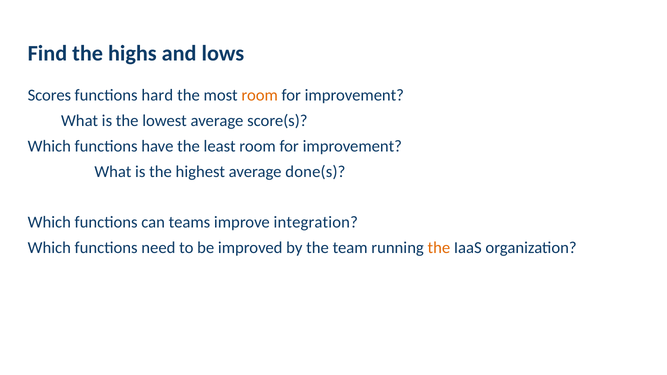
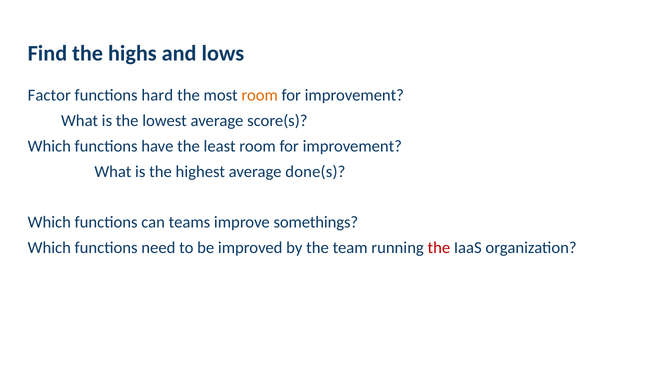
Scores: Scores -> Factor (49, 95)
integration: integration -> somethings (316, 223)
the colour: orange -> red (439, 248)
